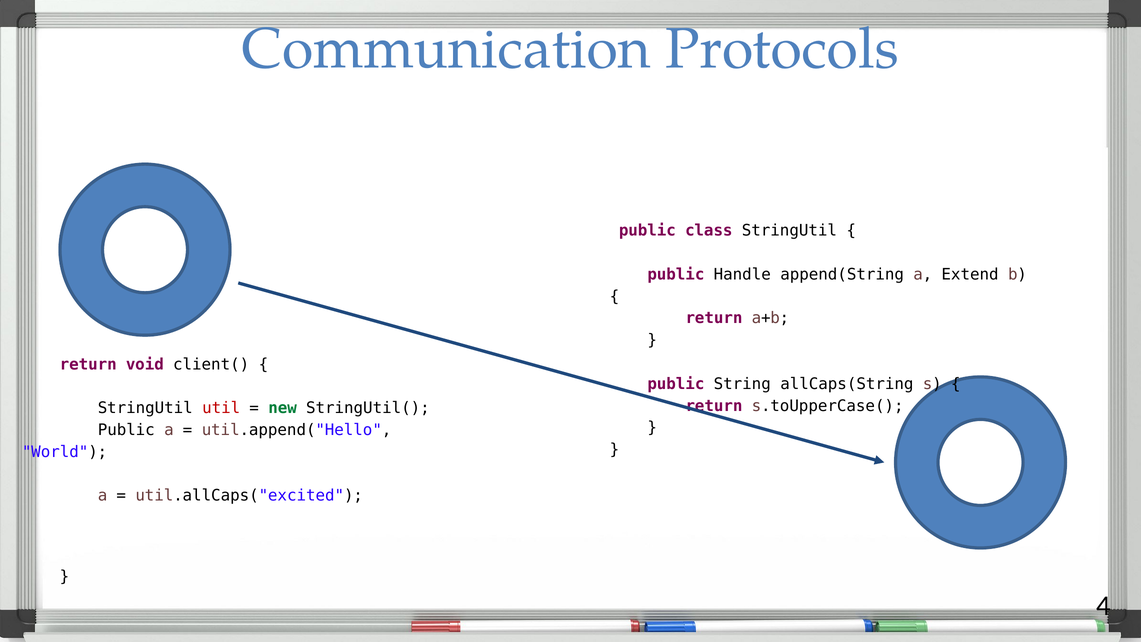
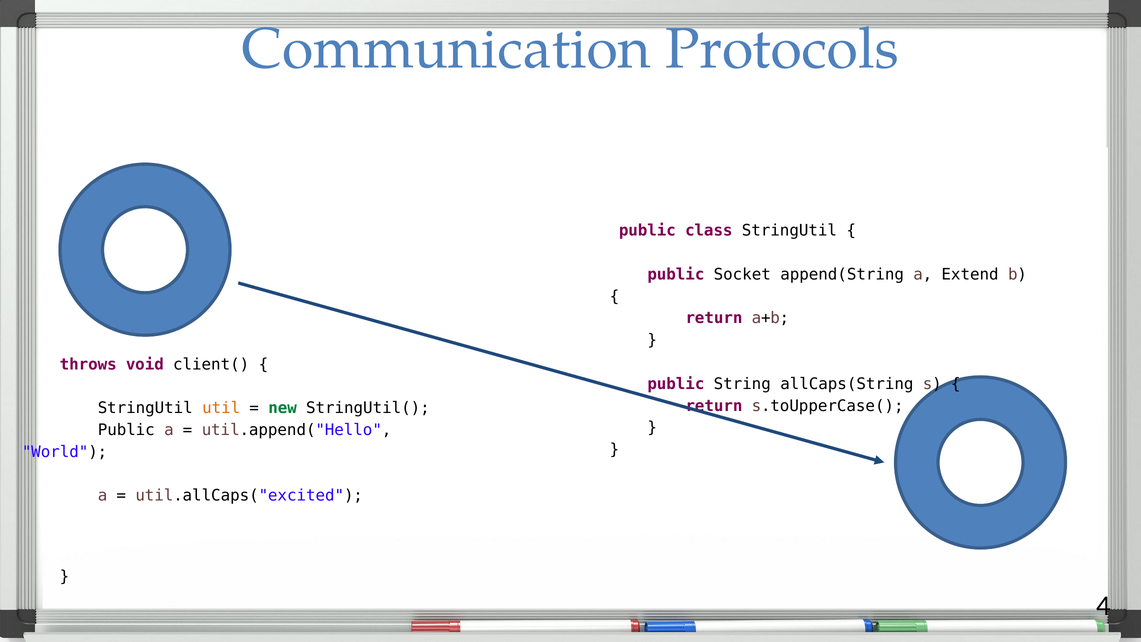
Handle: Handle -> Socket (742, 274)
return: return -> throws (88, 364)
util colour: red -> orange (221, 408)
